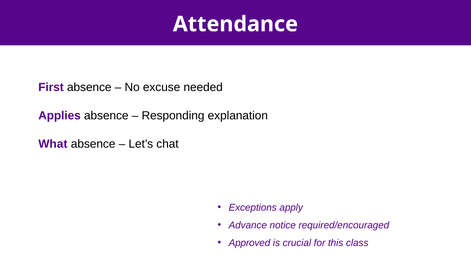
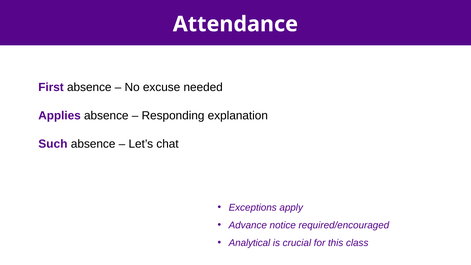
What: What -> Such (53, 144)
Approved: Approved -> Analytical (249, 243)
